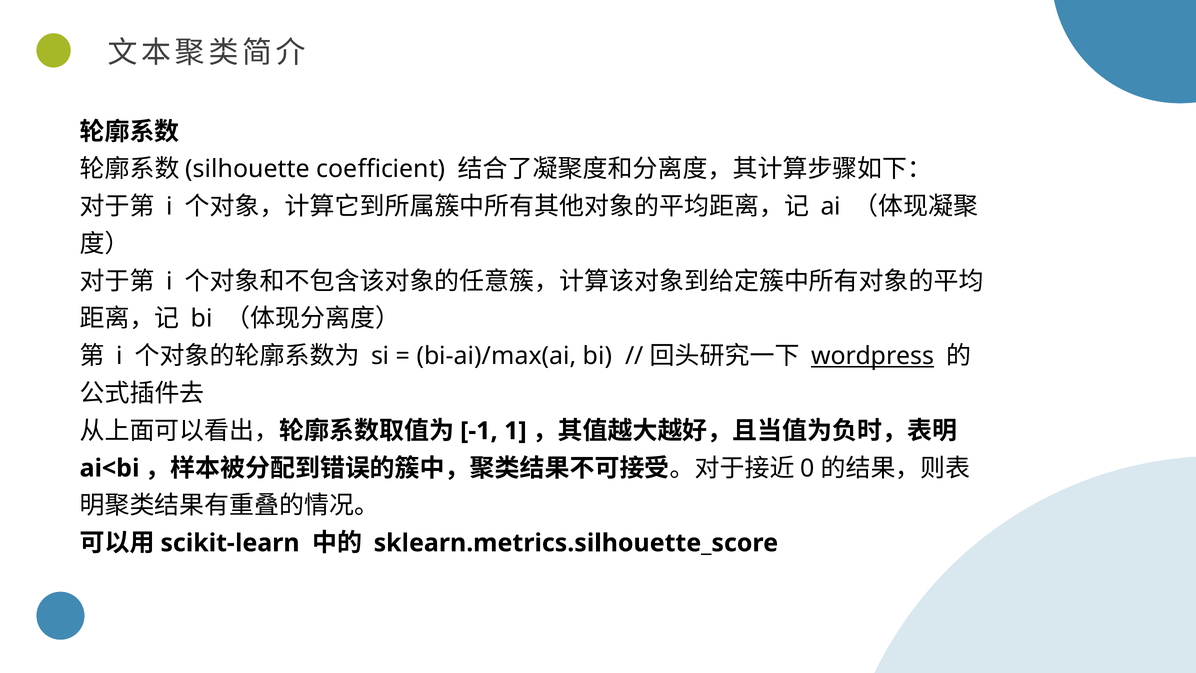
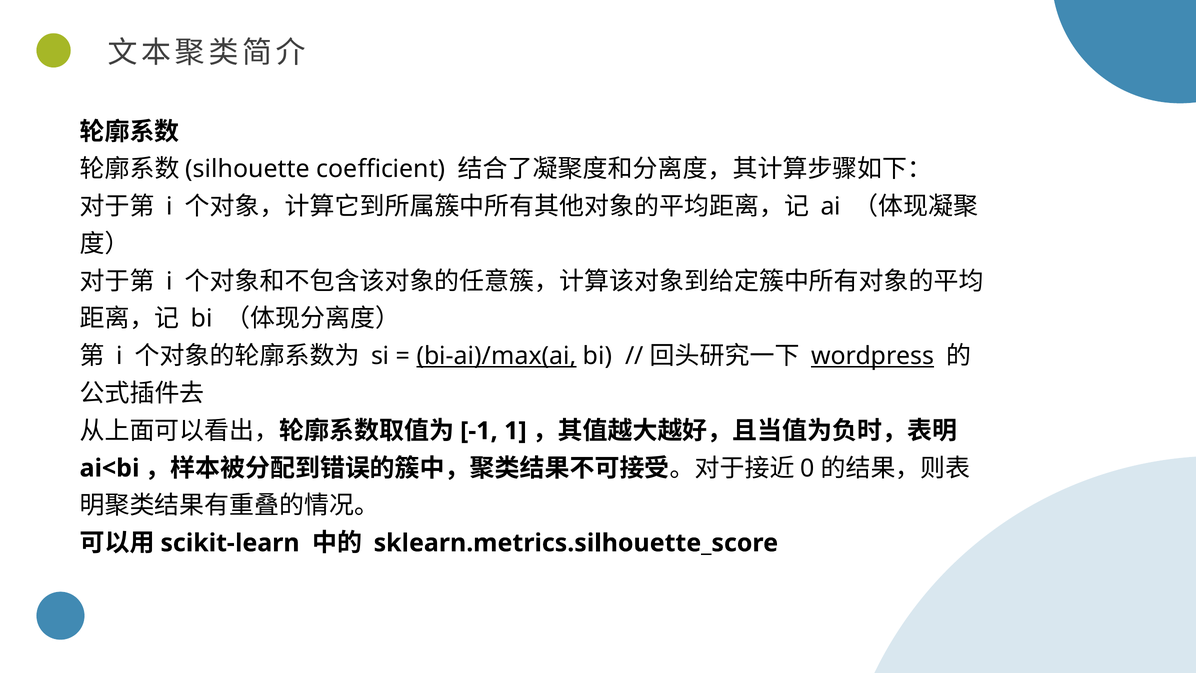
bi-ai)/max(ai underline: none -> present (496, 356)
